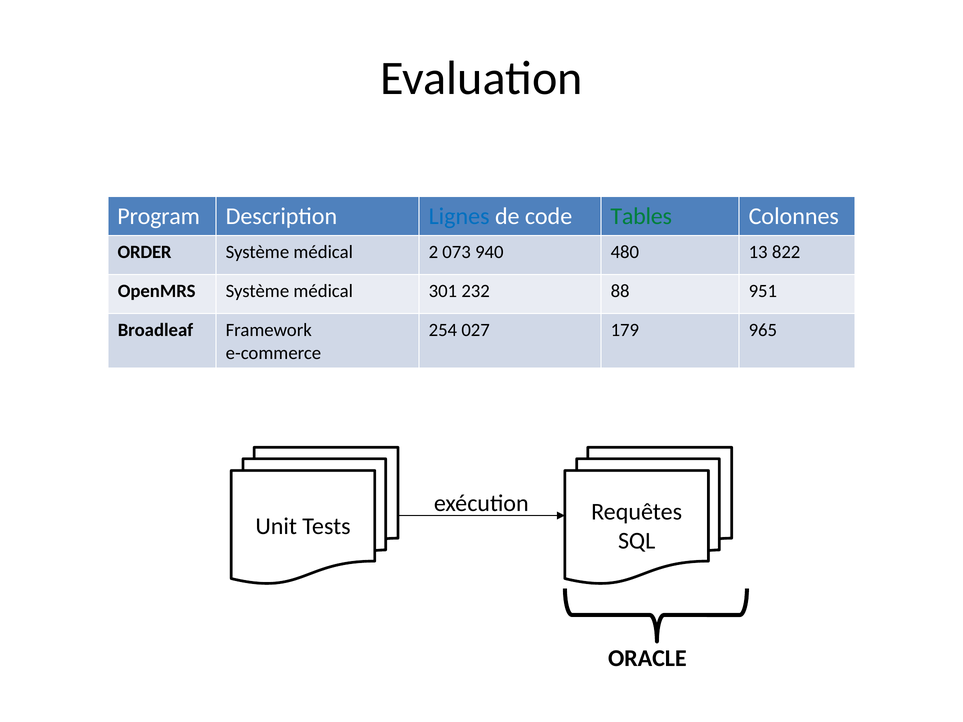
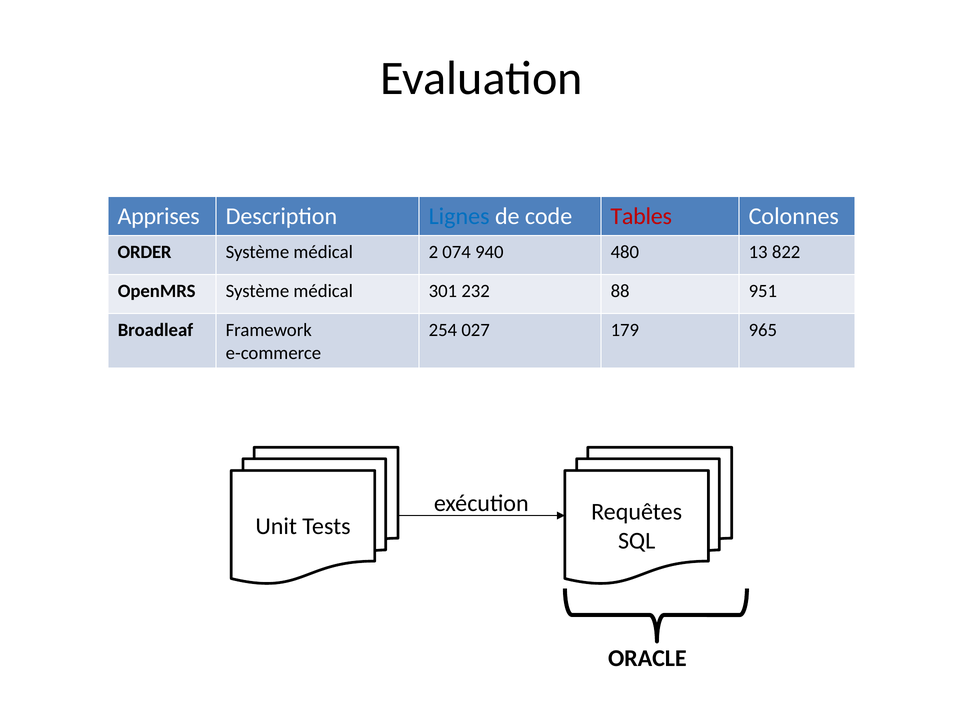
Program: Program -> Apprises (159, 216)
Tables colour: green -> red (641, 216)
073: 073 -> 074 (457, 252)
